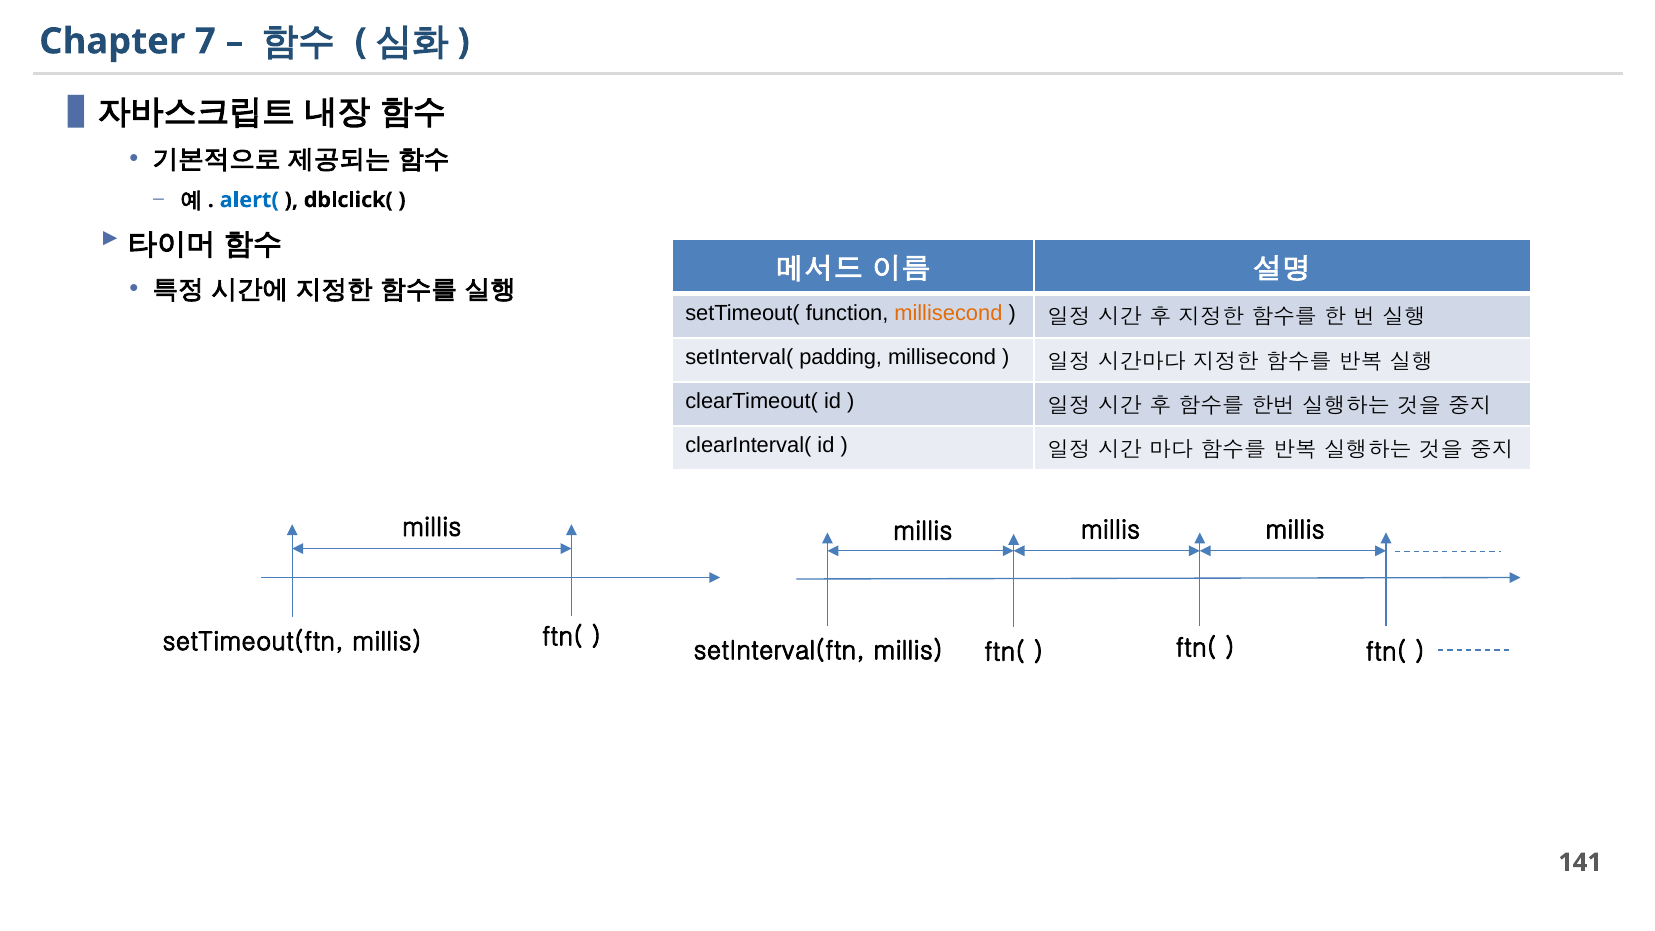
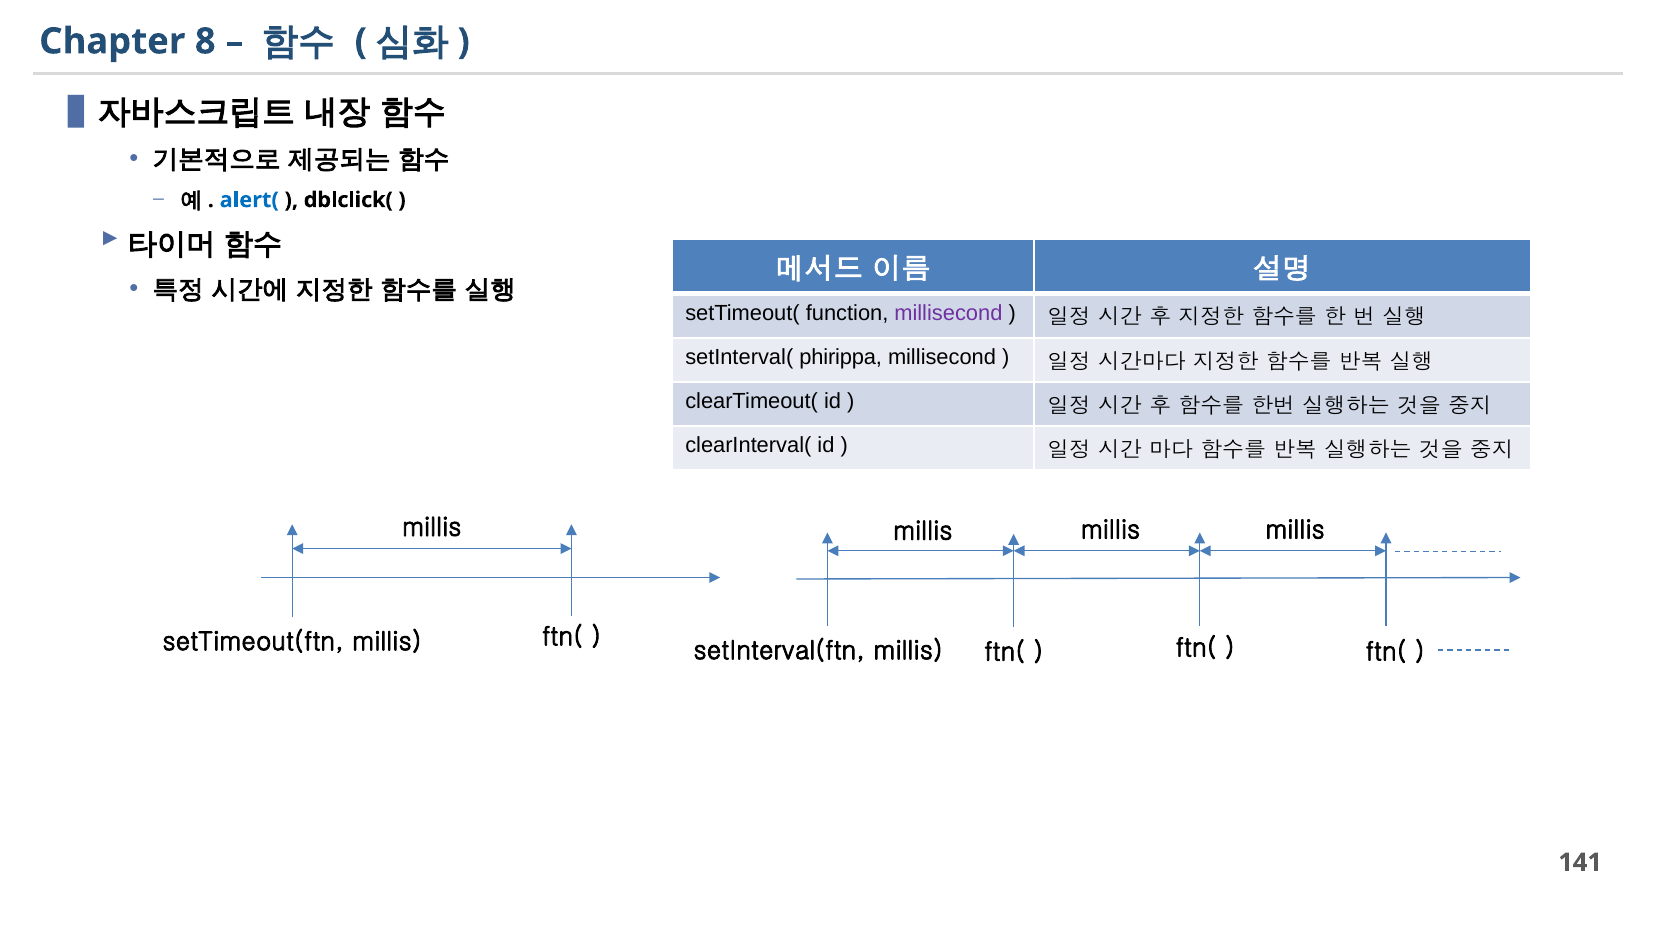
7: 7 -> 8 (205, 41)
millisecond colour: orange -> purple (948, 313)
padding: padding -> phirippa (841, 357)
